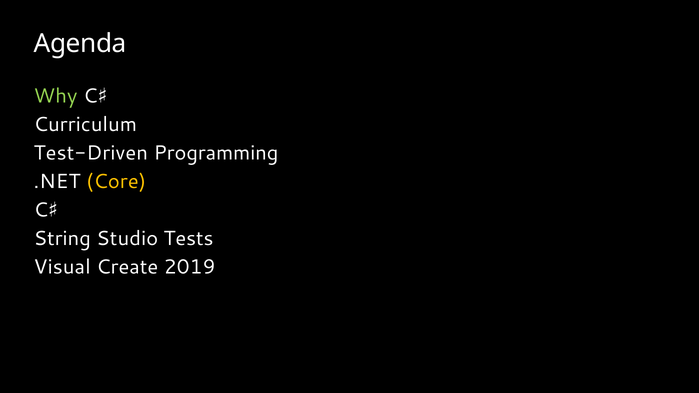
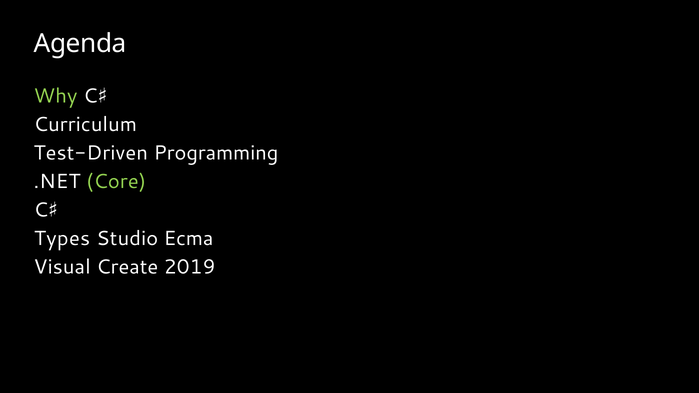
Core colour: yellow -> light green (116, 182)
String: String -> Types (62, 239)
Tests: Tests -> Ecma (188, 239)
